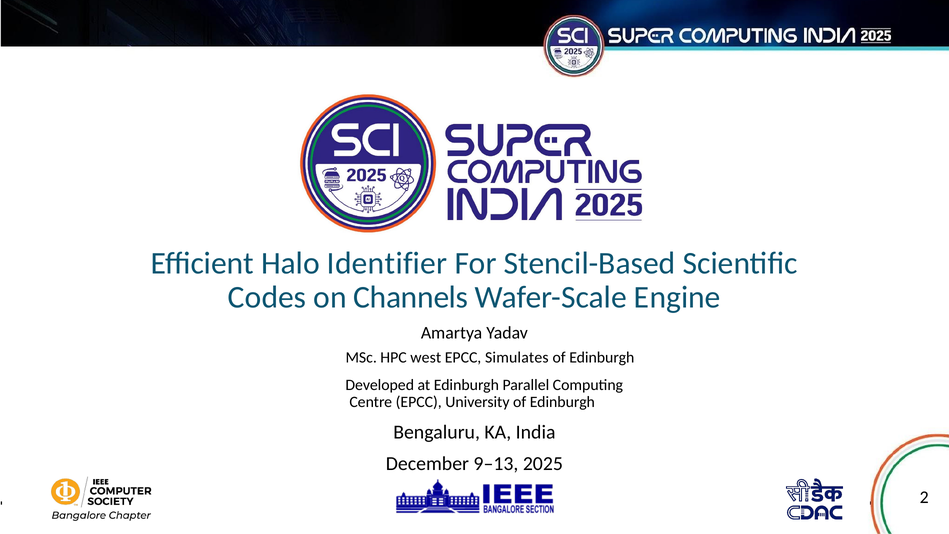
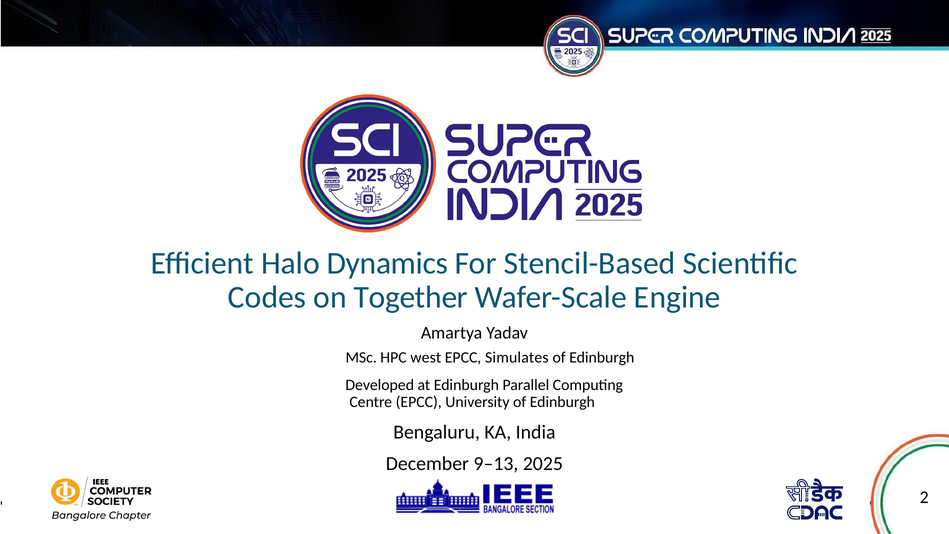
Identifier: Identifier -> Dynamics (387, 263)
Channels: Channels -> Together (411, 297)
